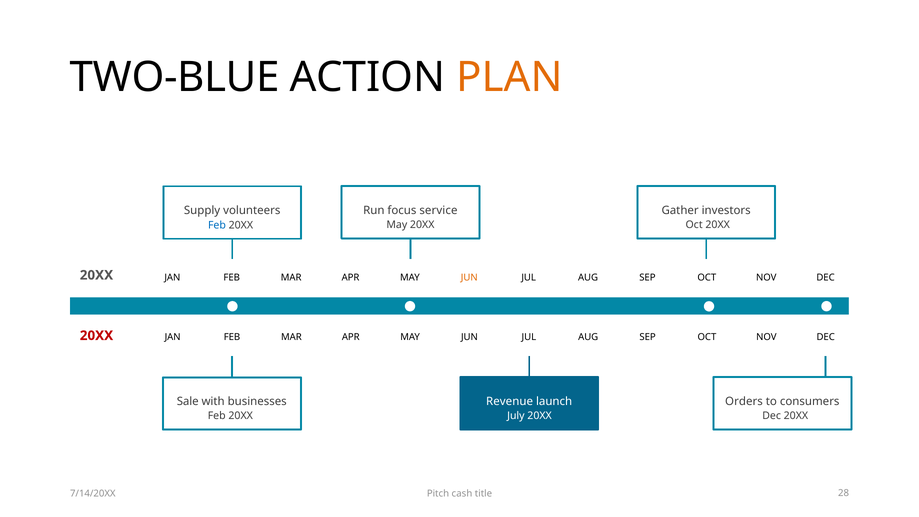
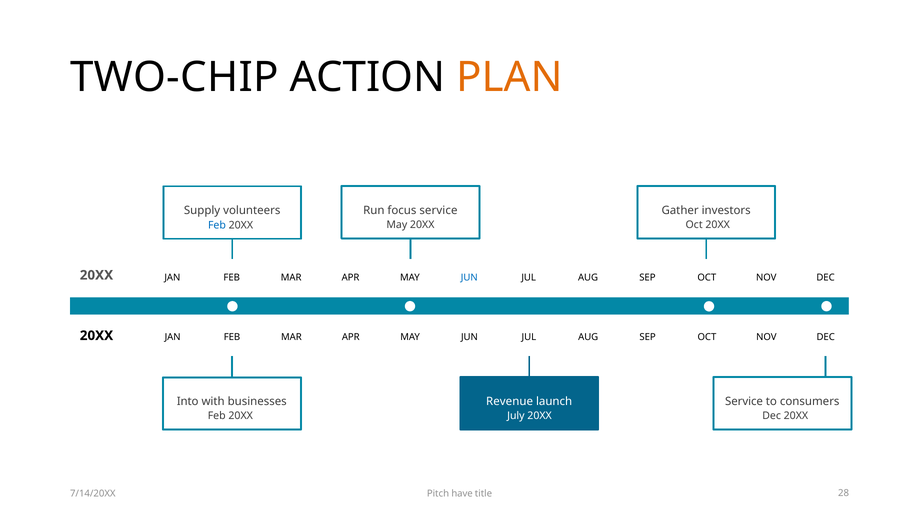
TWO-BLUE: TWO-BLUE -> TWO-CHIP (174, 77)
JUN colour: orange -> blue (469, 278)
20XX colour: red -> black (96, 336)
Orders: Orders -> Service (744, 401)
Sale: Sale -> Into (188, 401)
cash: cash -> have (462, 494)
